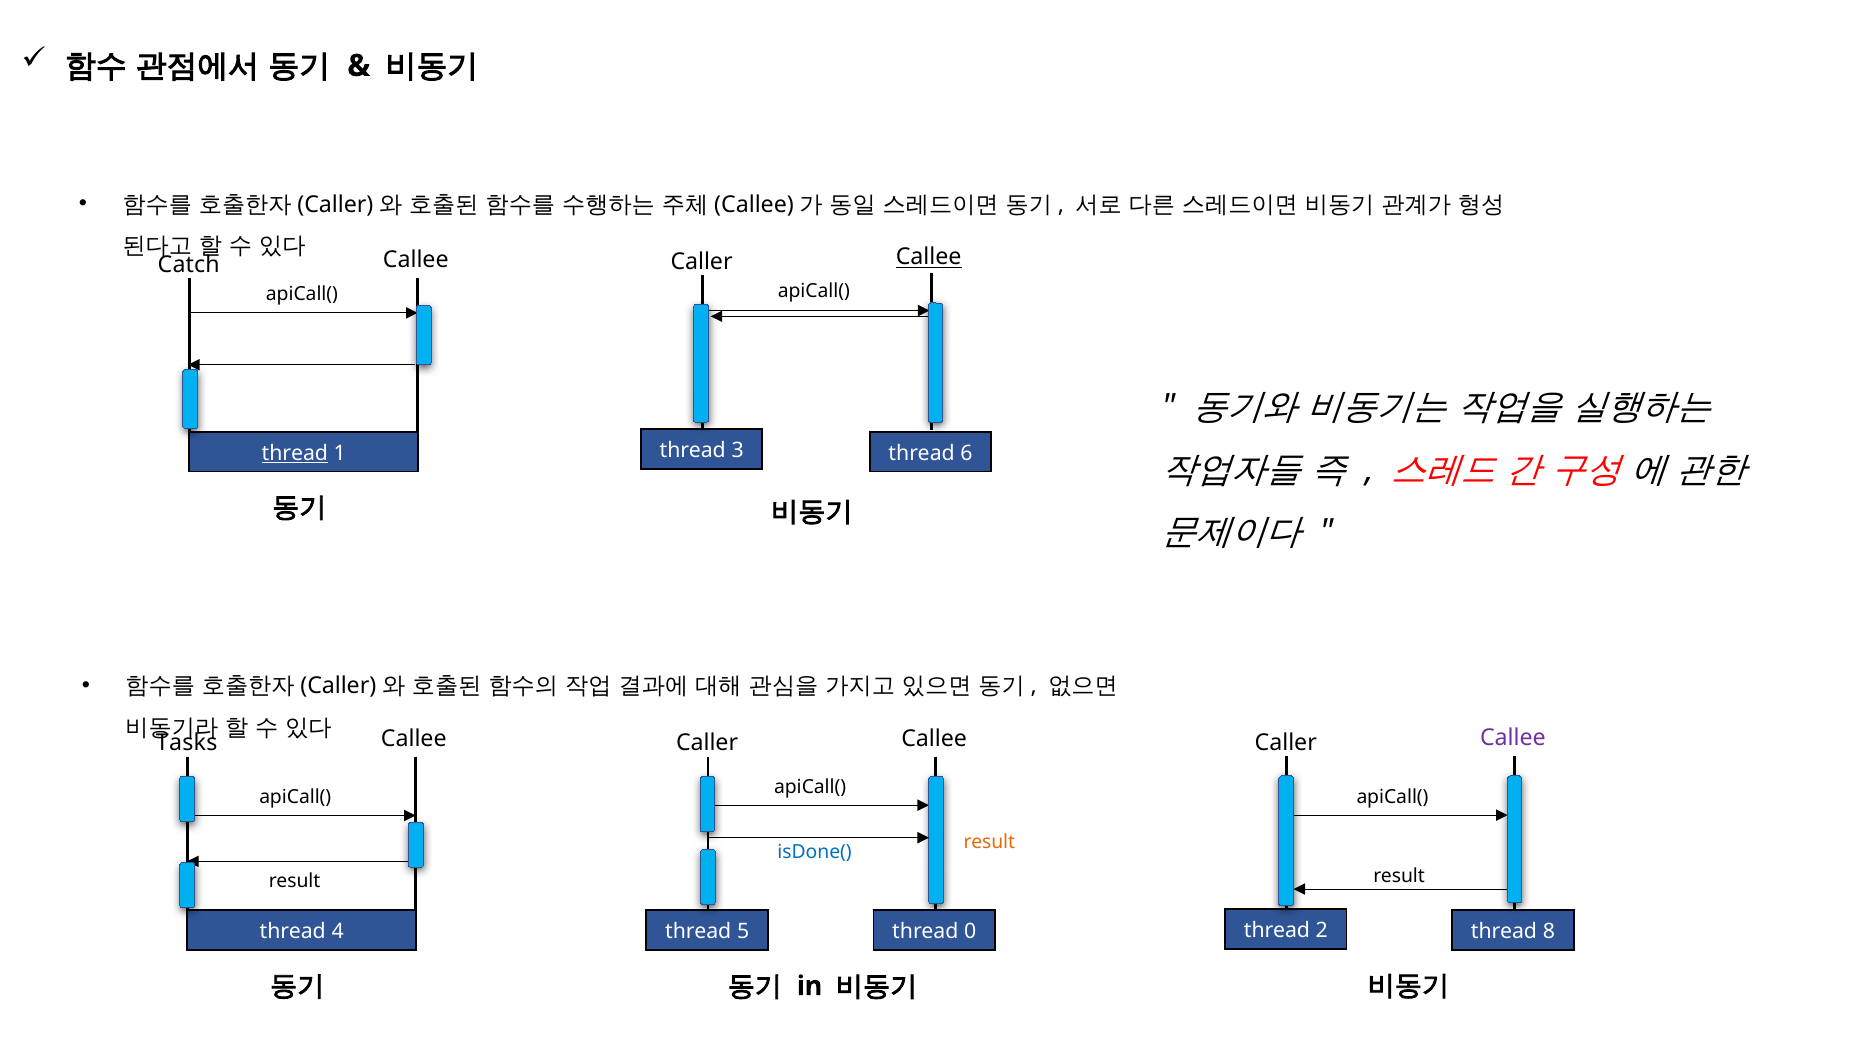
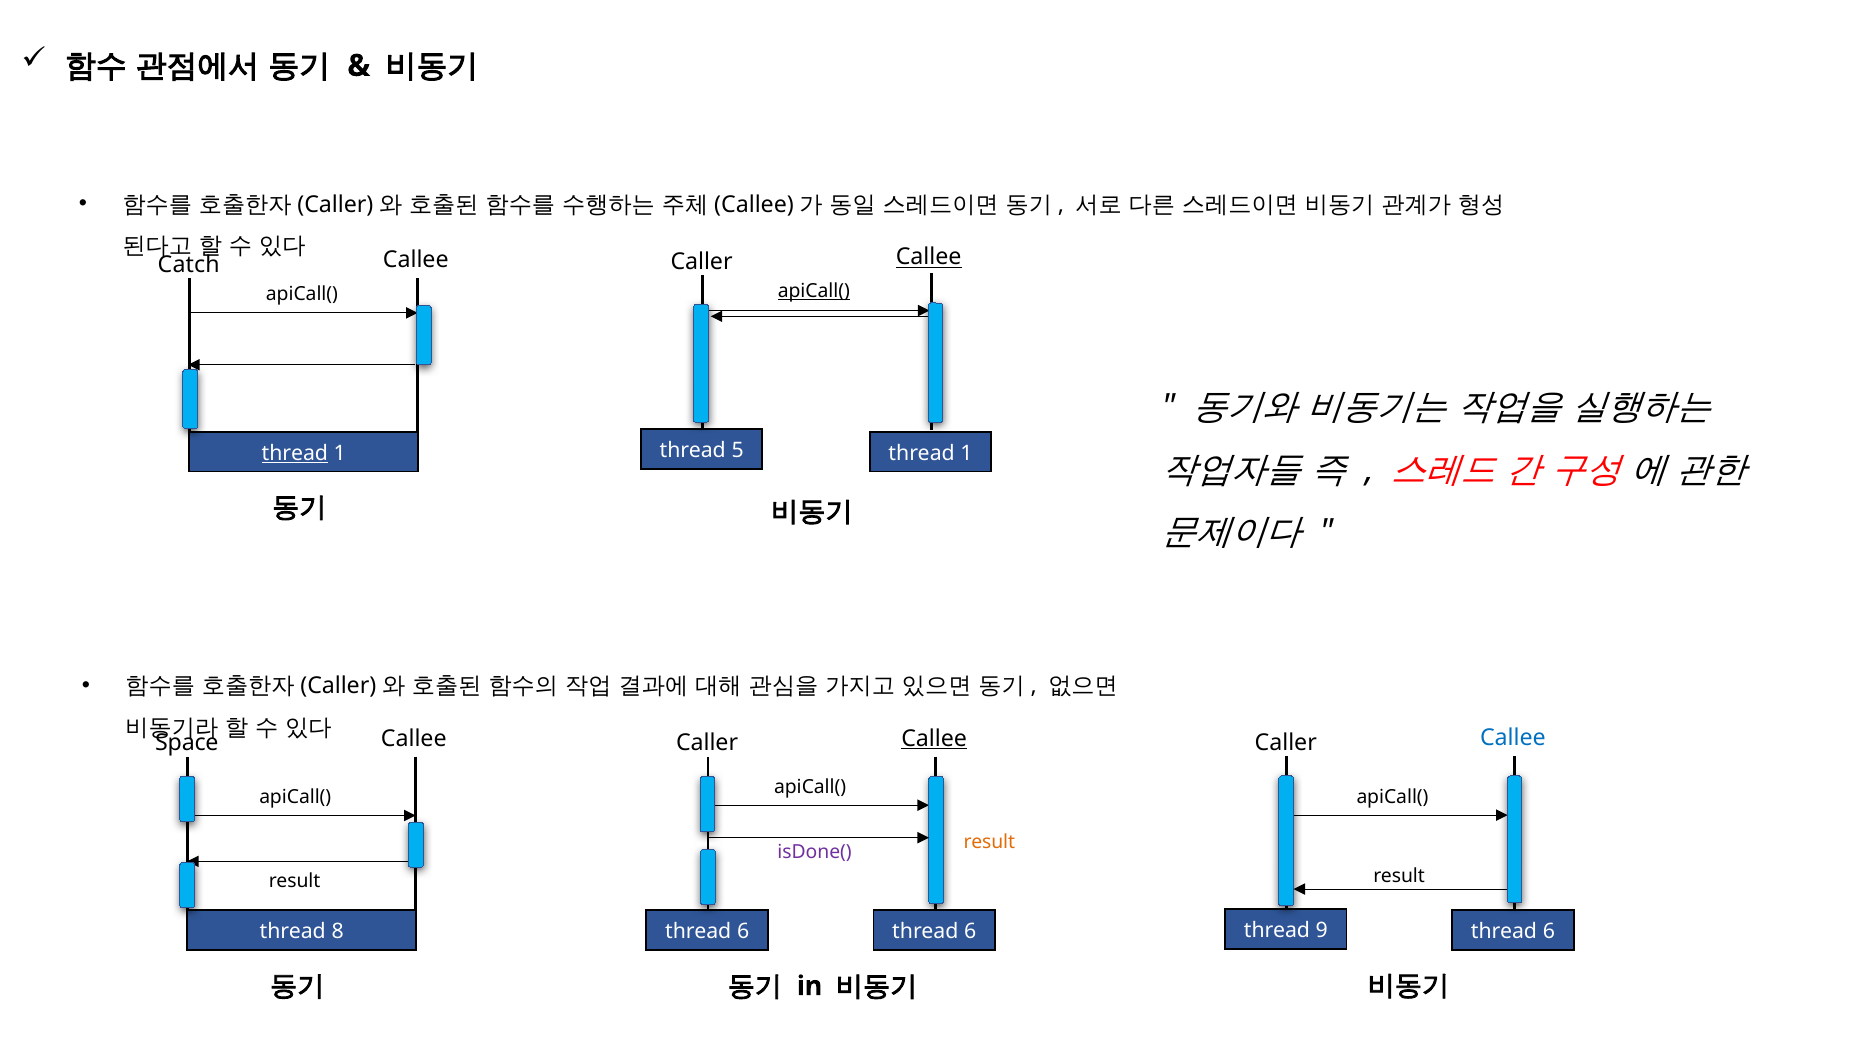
apiCall( underline: none -> present (814, 292)
3: 3 -> 5 (738, 450)
6: 6 -> 1 (966, 453)
Callee colour: purple -> blue (1513, 738)
Tasks: Tasks -> Space (187, 743)
Callee underline: none -> present (934, 739)
isDone( colour: blue -> purple (815, 852)
2: 2 -> 9 (1322, 931)
5: 5 -> 6 (743, 931)
8: 8 -> 6 (1549, 931)
4: 4 -> 8 (338, 932)
0: 0 -> 6 (970, 932)
